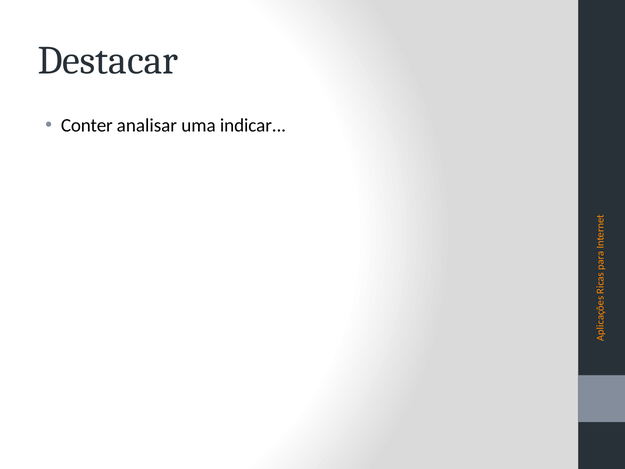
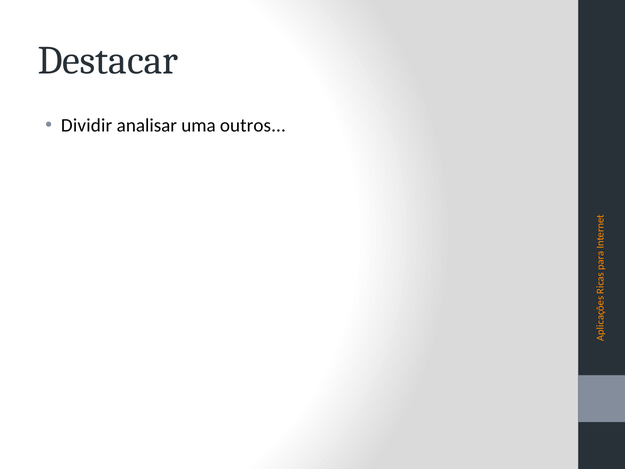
Conter: Conter -> Dividir (87, 125)
indicar: indicar -> outros (253, 125)
